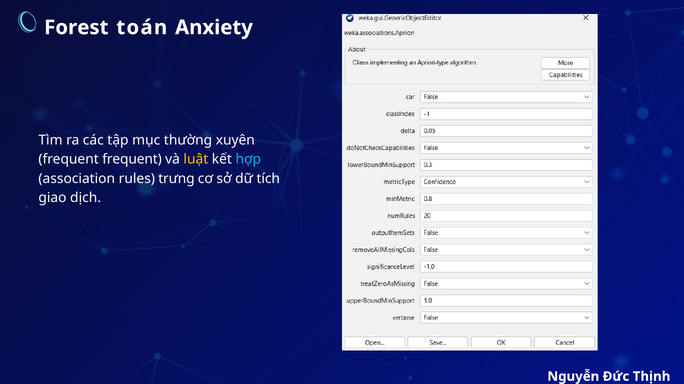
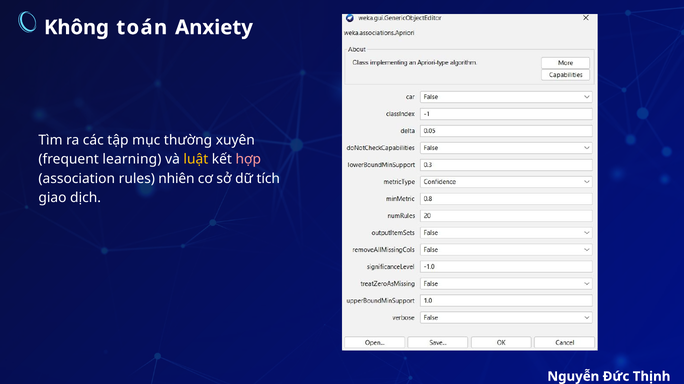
Forest: Forest -> Không (76, 28)
frequent frequent: frequent -> learning (132, 160)
hợp colour: light blue -> pink (248, 160)
trưng: trưng -> nhiên (176, 179)
